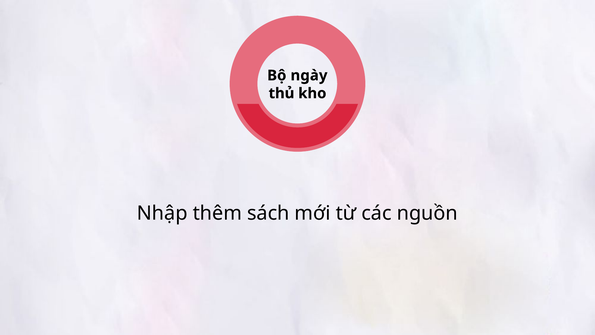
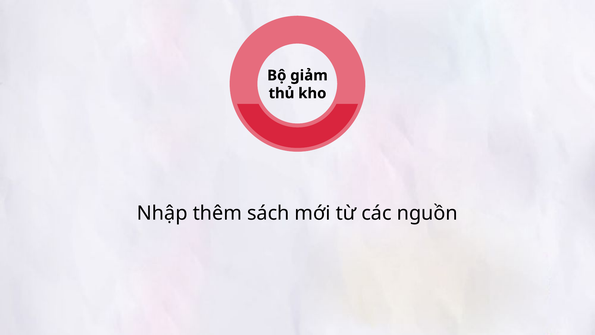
ngày: ngày -> giảm (309, 75)
